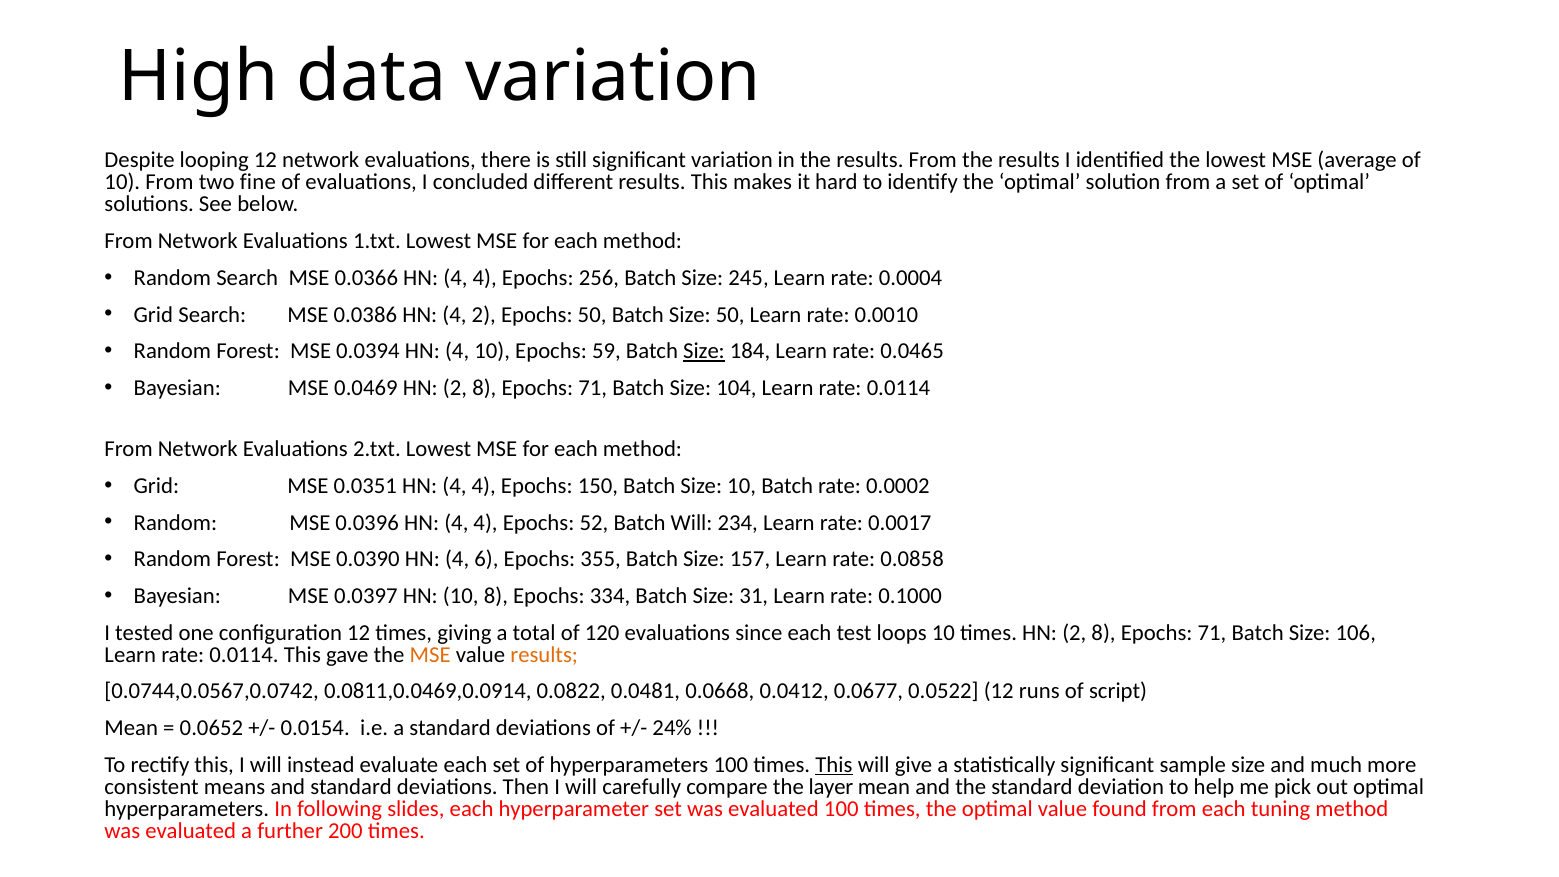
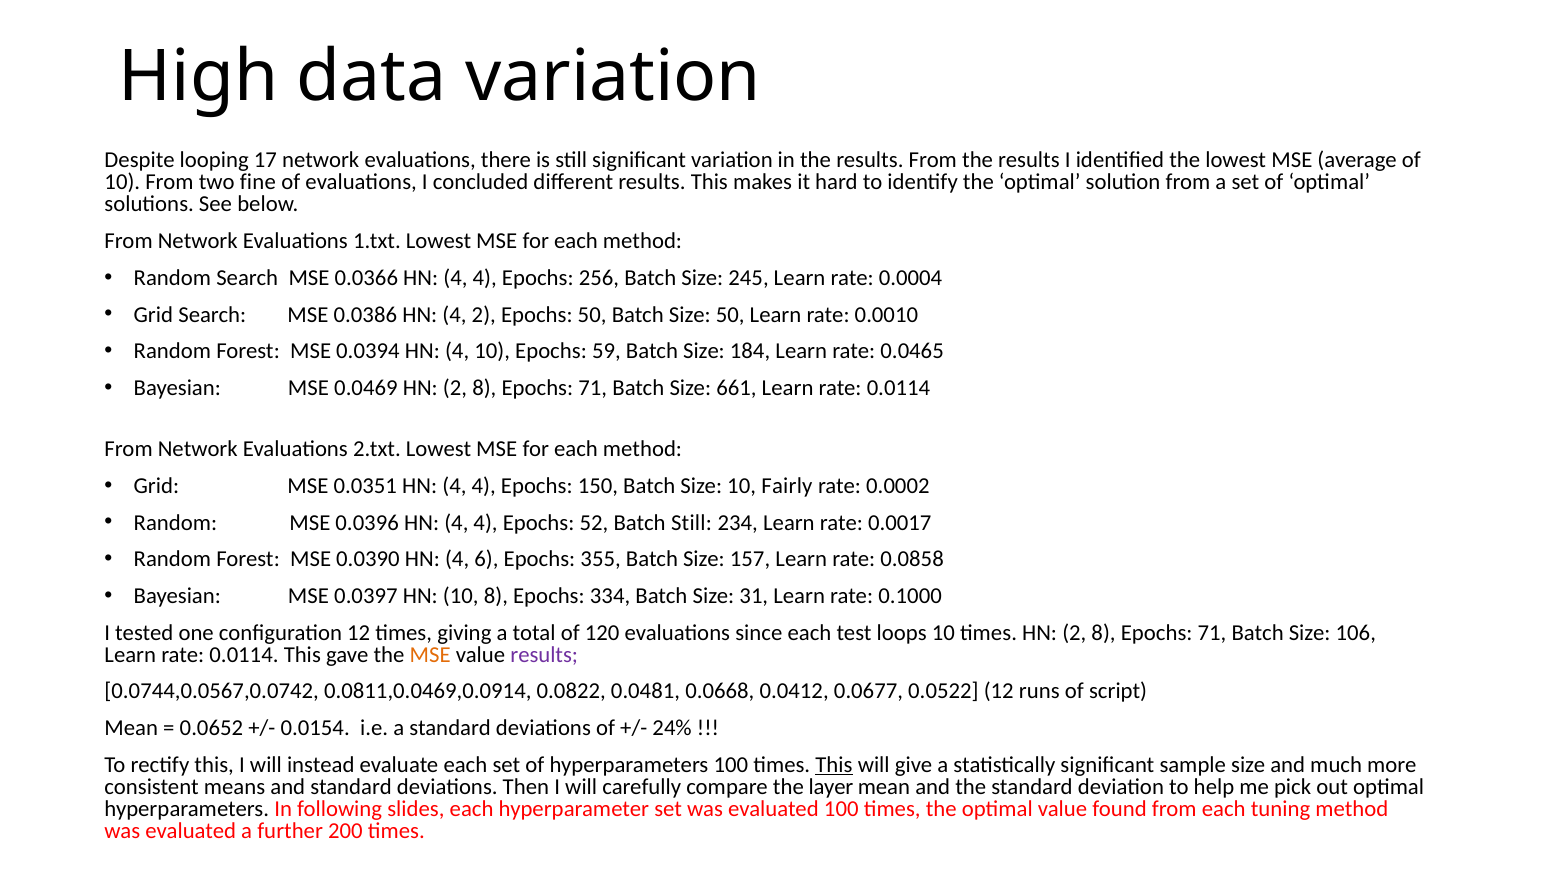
looping 12: 12 -> 17 (265, 160)
Size underline: present -> none (704, 351)
104: 104 -> 661 (736, 388)
10 Batch: Batch -> Fairly (787, 486)
Batch Will: Will -> Still (691, 523)
results colour: orange -> purple (544, 655)
